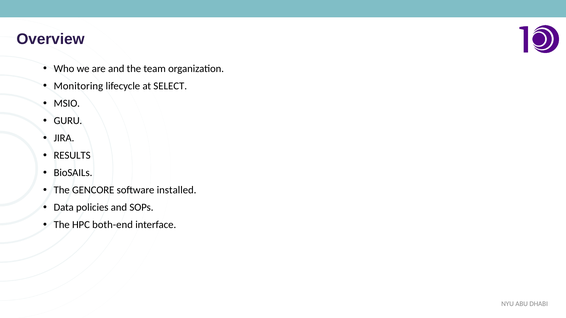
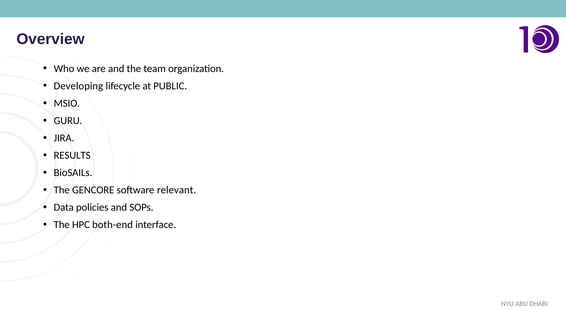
Monitoring: Monitoring -> Developing (78, 86)
SELECT: SELECT -> PUBLIC (170, 86)
installed: installed -> relevant (177, 190)
